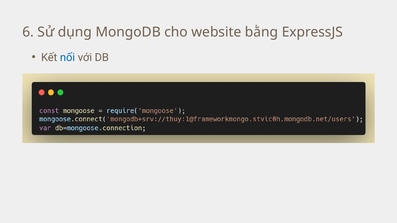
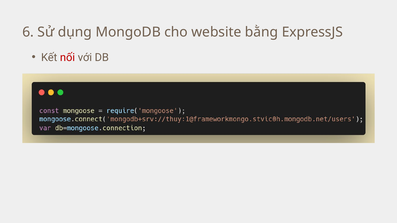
nối colour: blue -> red (68, 57)
